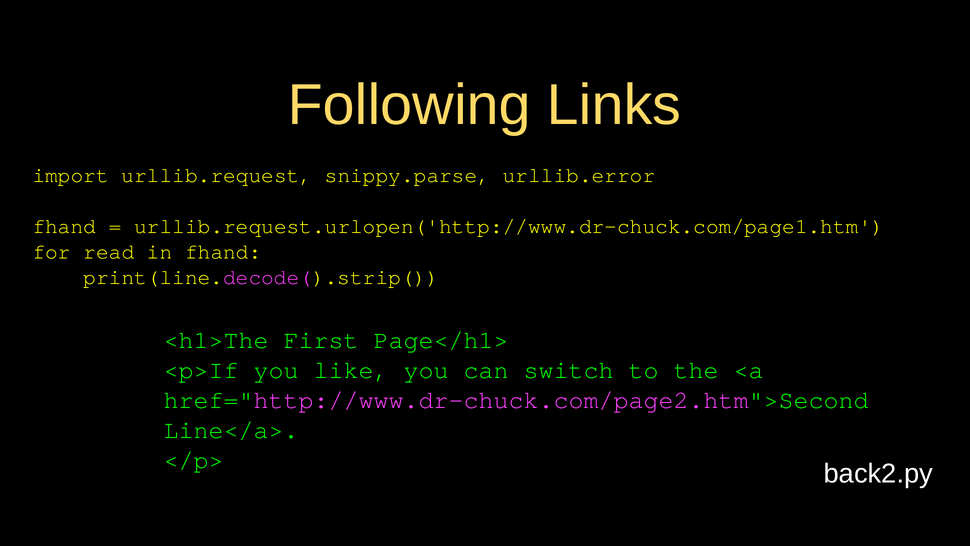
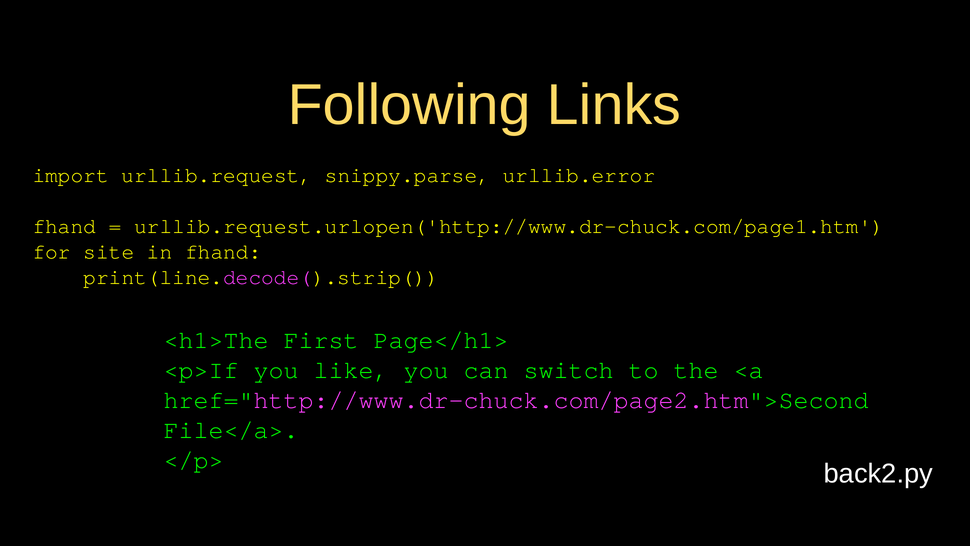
read: read -> site (109, 252)
Line</a>: Line</a> -> File</a> (231, 430)
